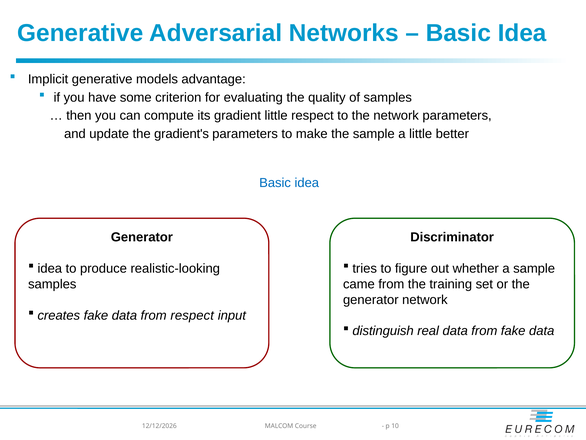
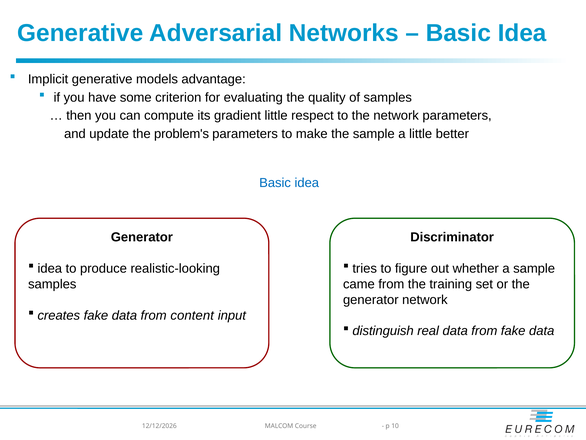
gradient's: gradient's -> problem's (182, 134)
from respect: respect -> content (192, 315)
